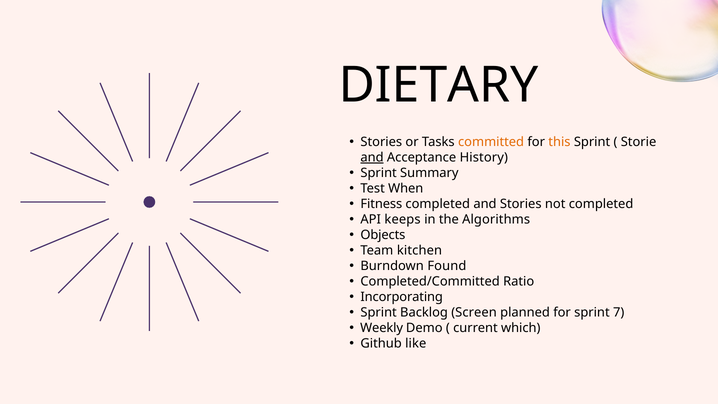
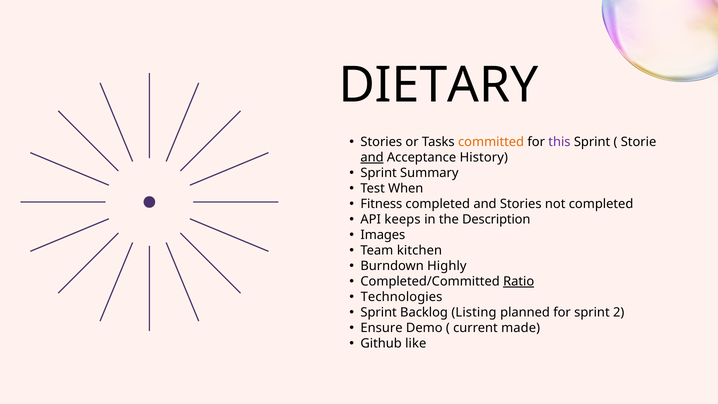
this colour: orange -> purple (559, 142)
Algorithms: Algorithms -> Description (496, 219)
Objects: Objects -> Images (383, 235)
Found: Found -> Highly (447, 266)
Ratio underline: none -> present (519, 281)
Incorporating: Incorporating -> Technologies (402, 297)
Screen: Screen -> Listing (474, 312)
7: 7 -> 2 (619, 312)
Weekly: Weekly -> Ensure (382, 328)
which: which -> made (521, 328)
